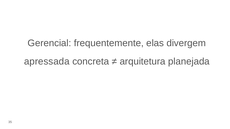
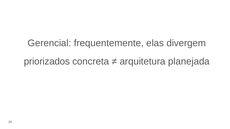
apressada: apressada -> priorizados (47, 62)
